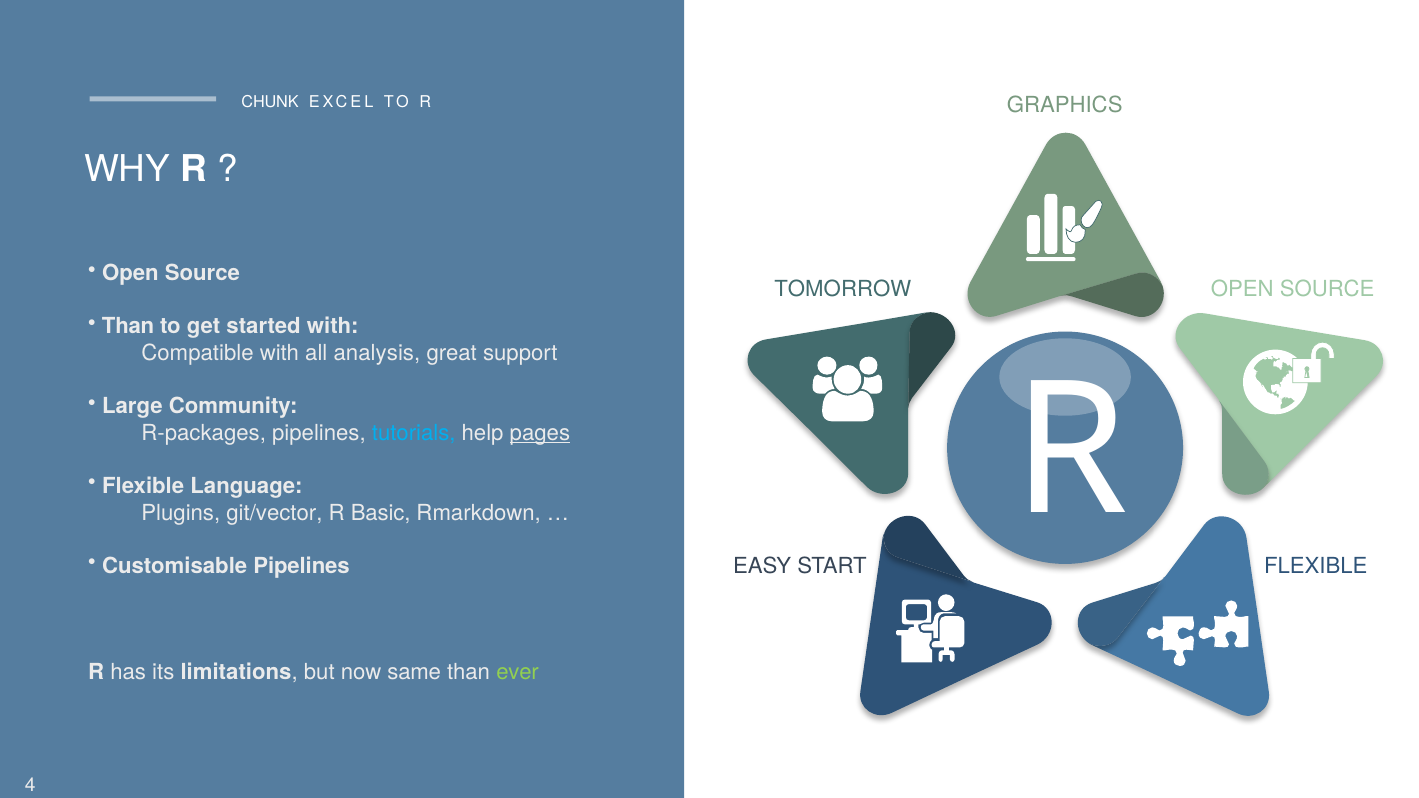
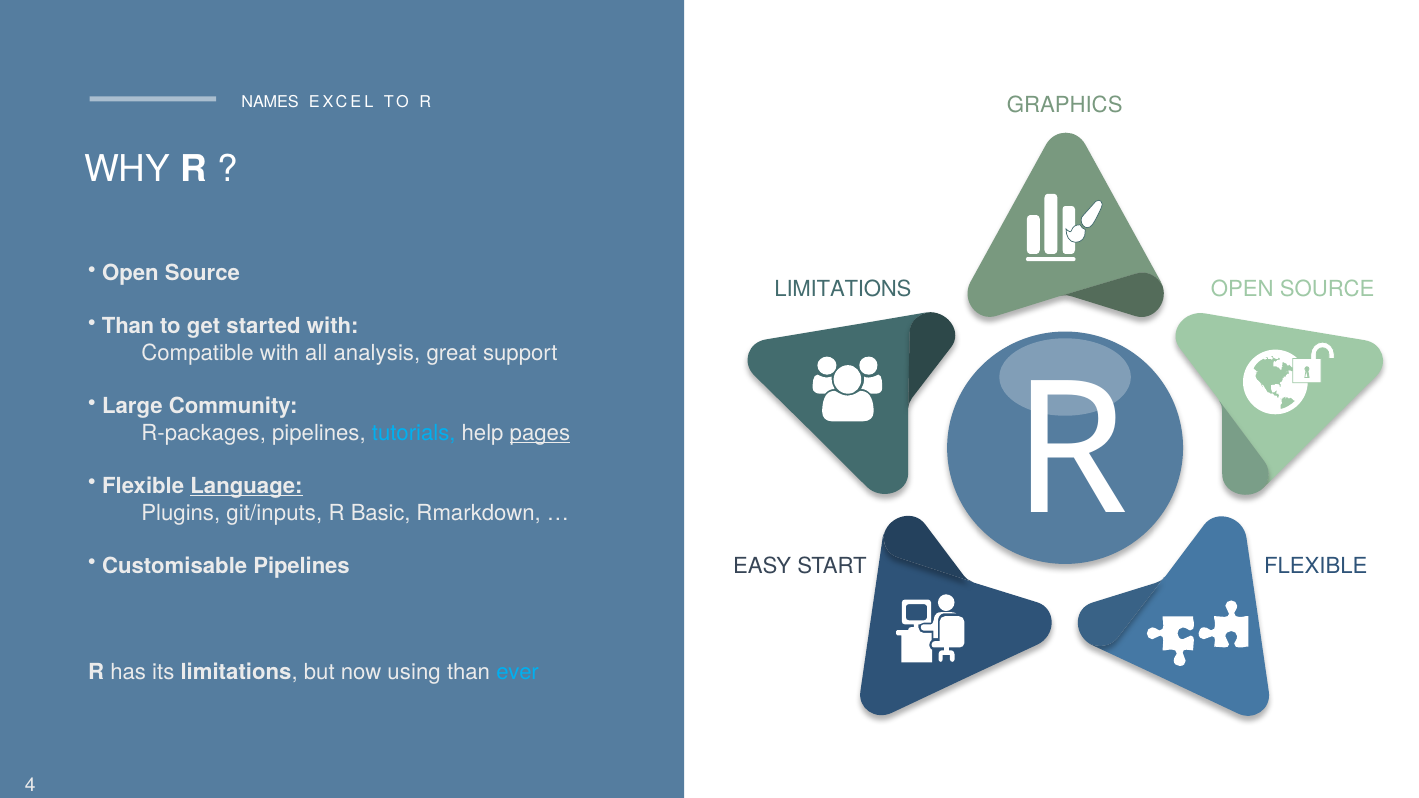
CHUNK: CHUNK -> NAMES (270, 102)
TOMORROW: TOMORROW -> LIMITATIONS (843, 289)
Language underline: none -> present (246, 487)
git/vector: git/vector -> git/inputs (274, 513)
same: same -> using (414, 673)
ever colour: light green -> light blue (518, 673)
